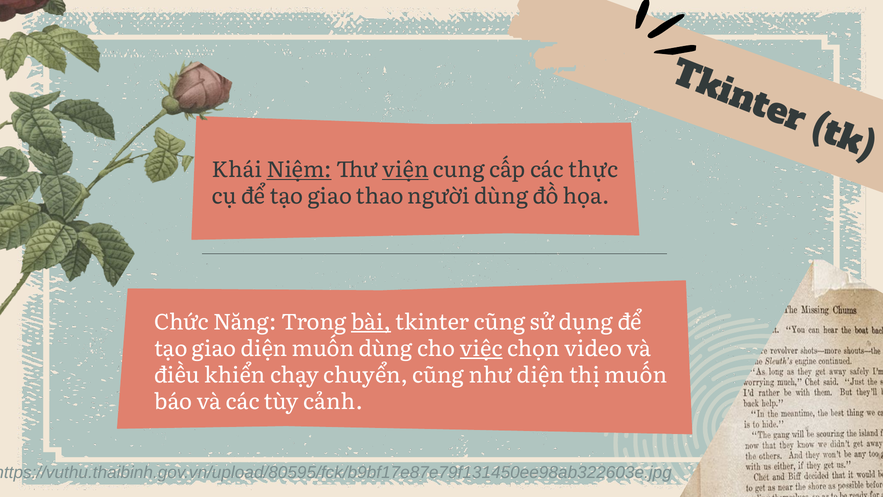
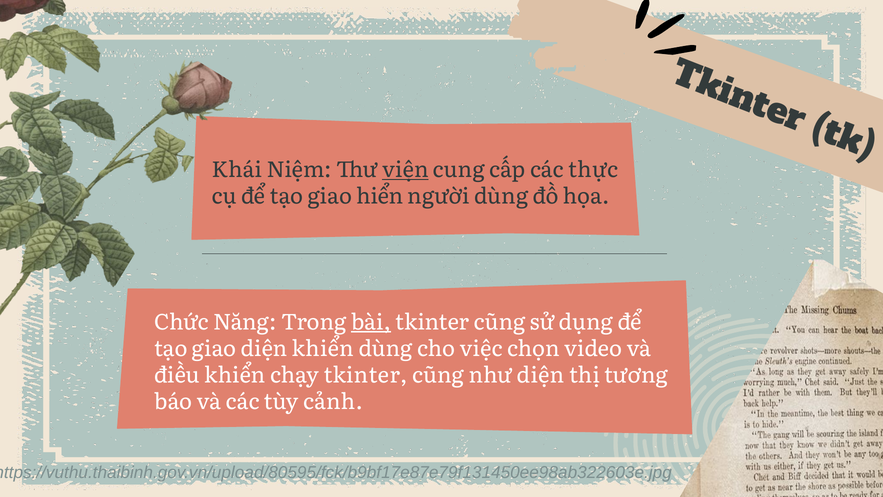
Niệm underline: present -> none (299, 170)
thao: thao -> hiển (380, 196)
diện muốn: muốn -> khiển (323, 349)
việc underline: present -> none (481, 349)
chạy chuyển: chuyển -> tkinter (365, 375)
thị muốn: muốn -> tương (636, 375)
